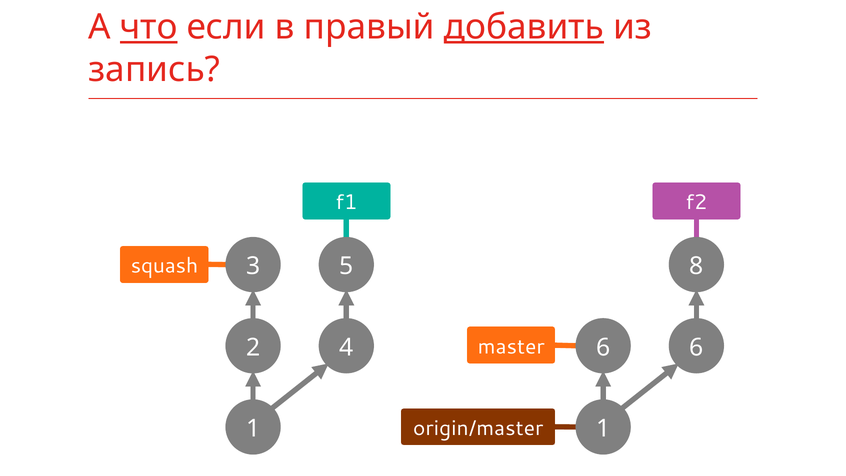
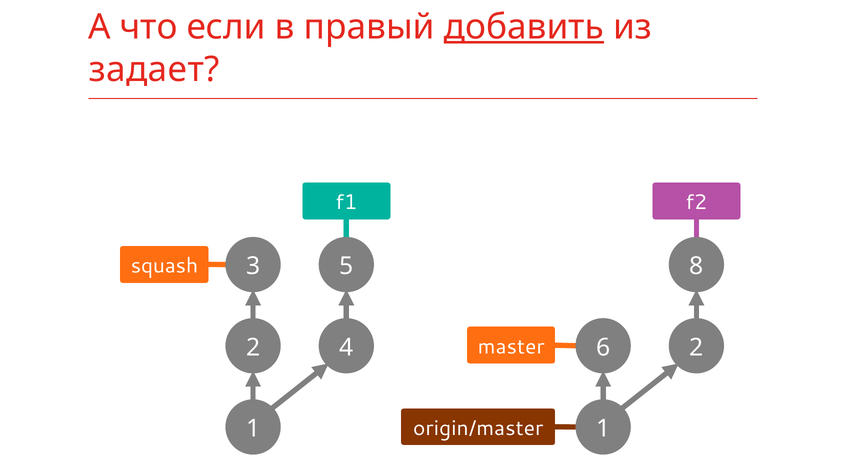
что underline: present -> none (149, 27)
запись: запись -> задает (154, 69)
master 6: 6 -> 2 (696, 347)
